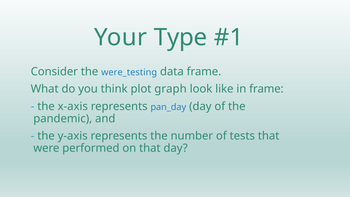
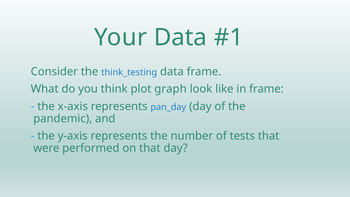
Your Type: Type -> Data (180, 37)
were_testing: were_testing -> think_testing (129, 72)
